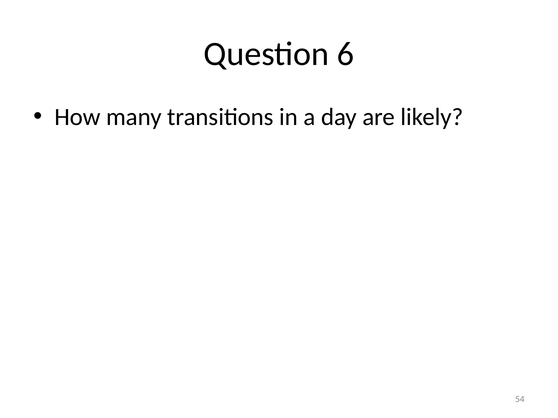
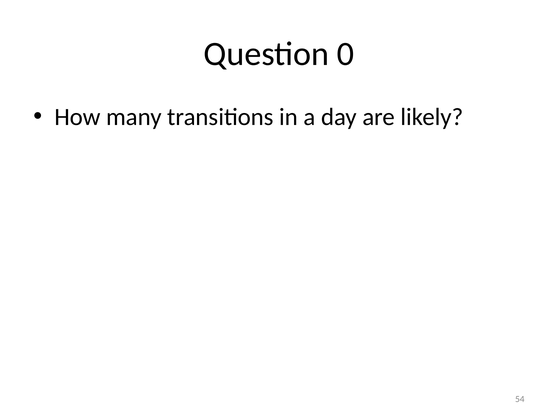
6: 6 -> 0 (345, 54)
